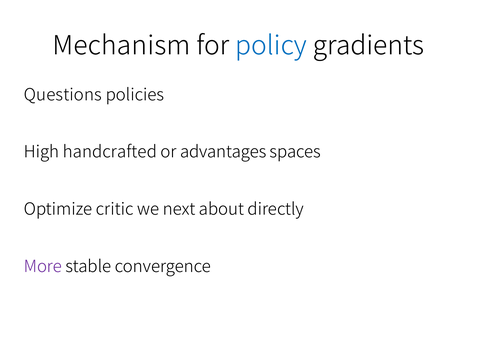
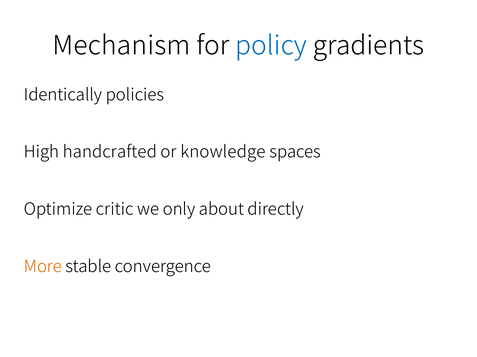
Questions: Questions -> Identically (63, 95)
advantages: advantages -> knowledge (223, 152)
next: next -> only (179, 210)
More colour: purple -> orange (43, 267)
